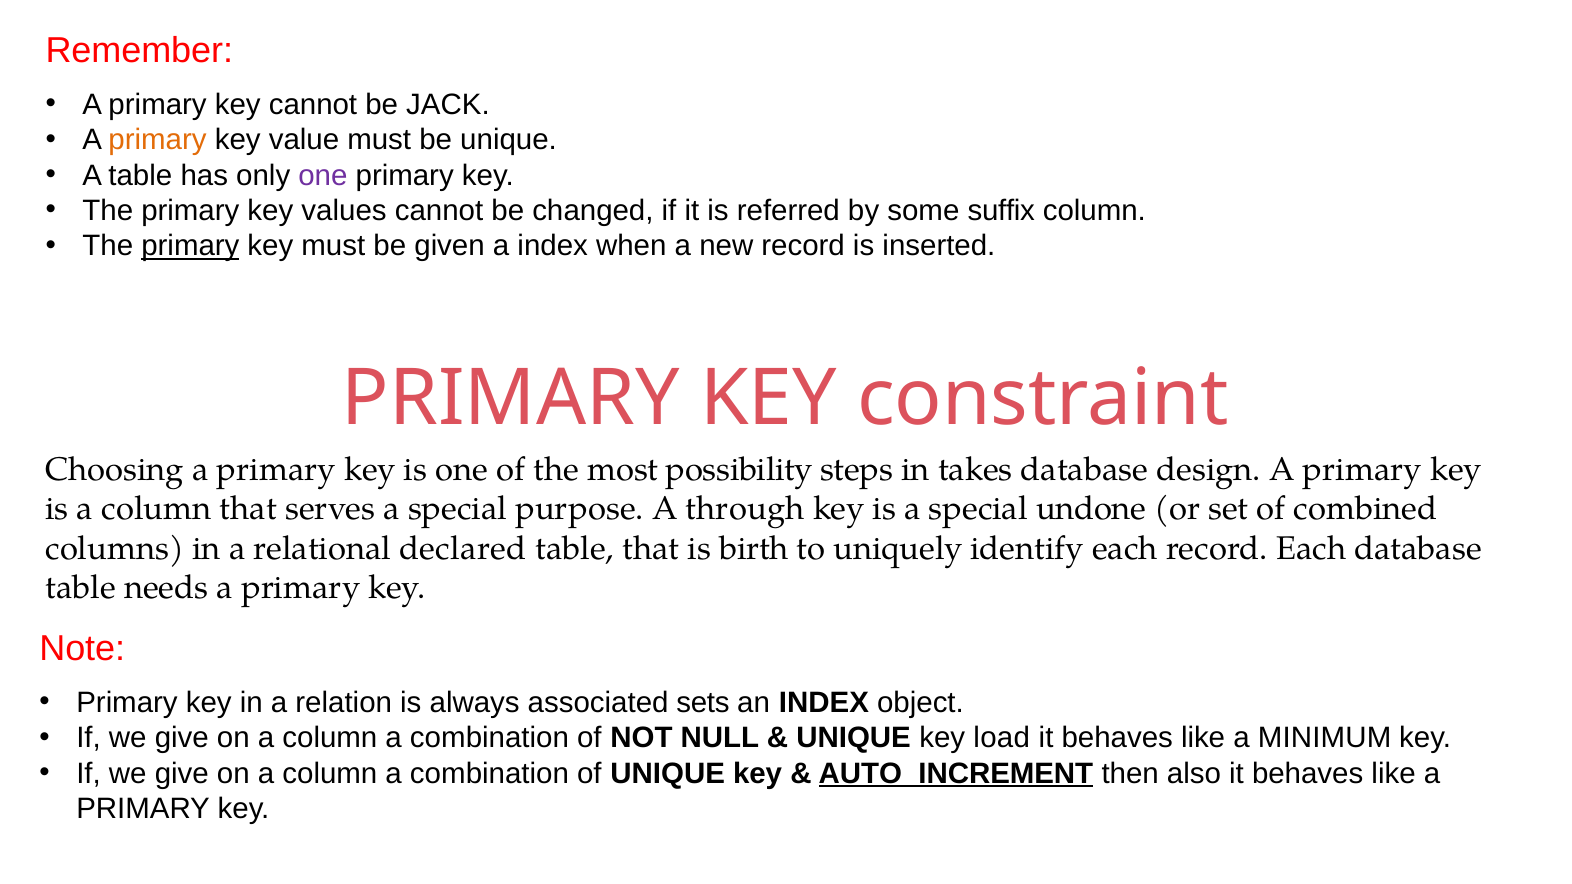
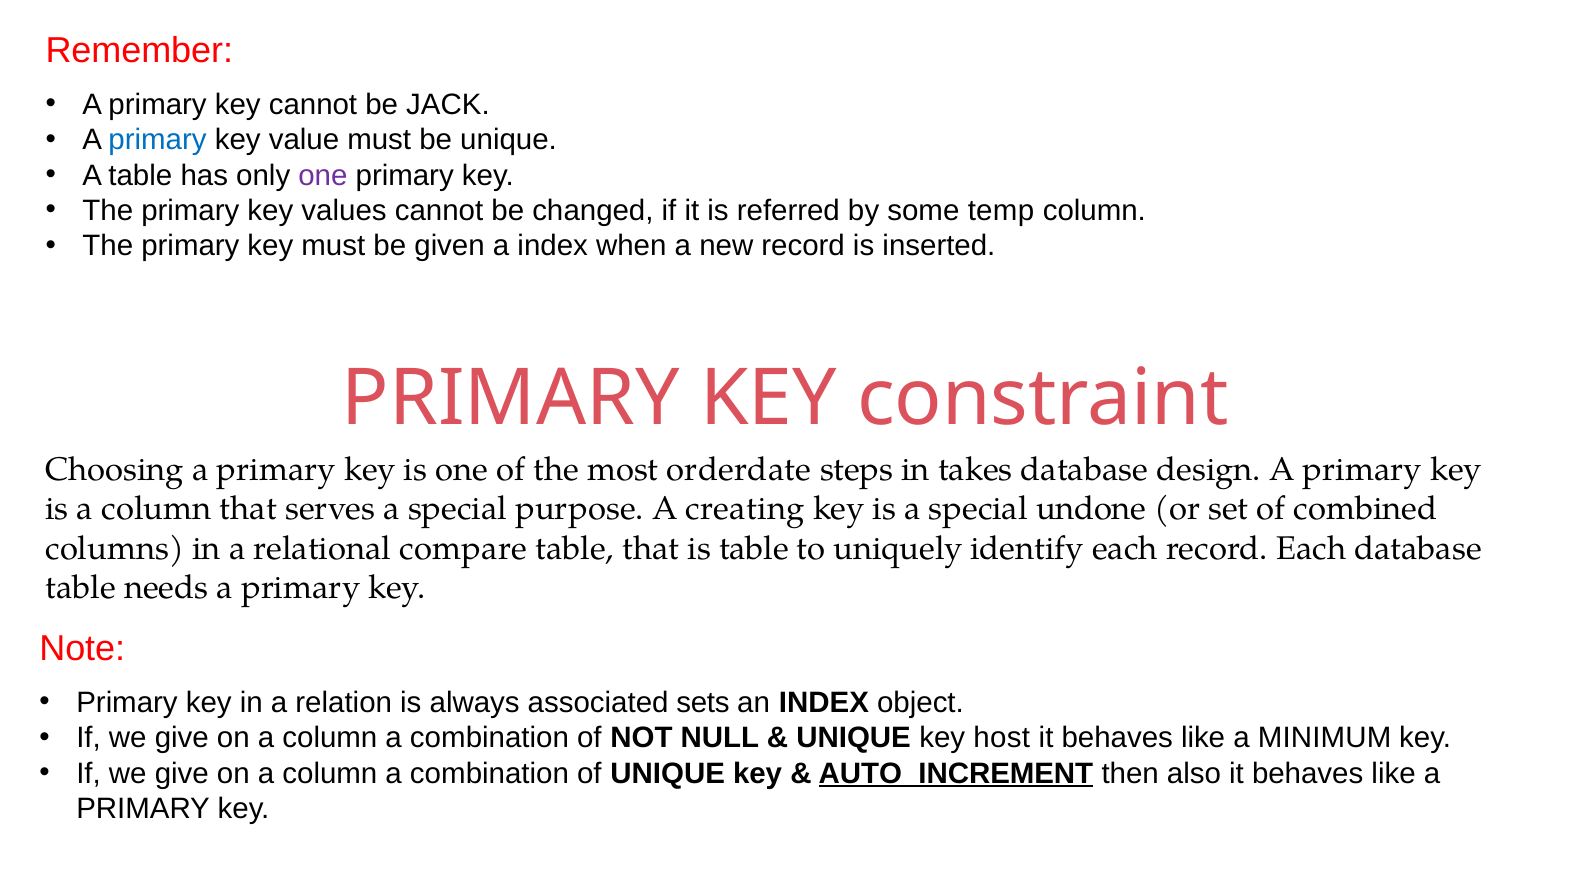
primary colour: orange -> blue (158, 140)
suffix: suffix -> temp (1001, 211)
primary underline: present -> none (190, 246)
possibility: possibility -> orderdate (739, 470)
through: through -> creating (745, 509)
declared: declared -> compare (463, 548)
is birth: birth -> table (754, 548)
load: load -> host (1002, 738)
